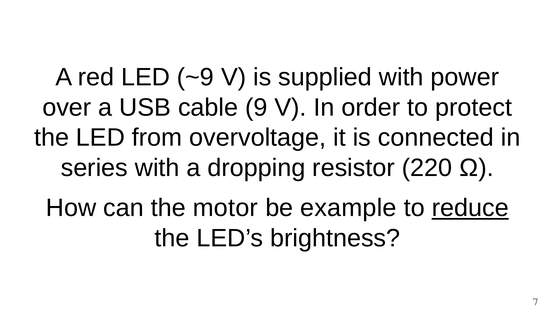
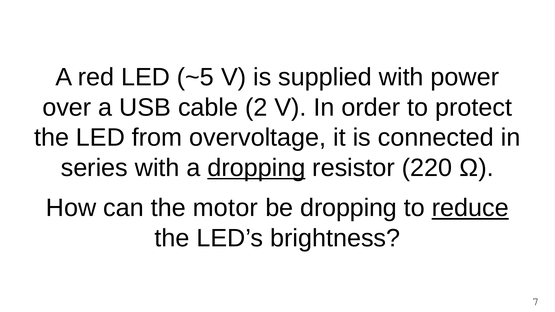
~9: ~9 -> ~5 (195, 77)
9: 9 -> 2 (256, 108)
dropping underline: none -> present (256, 168)
be example: example -> dropping (349, 208)
